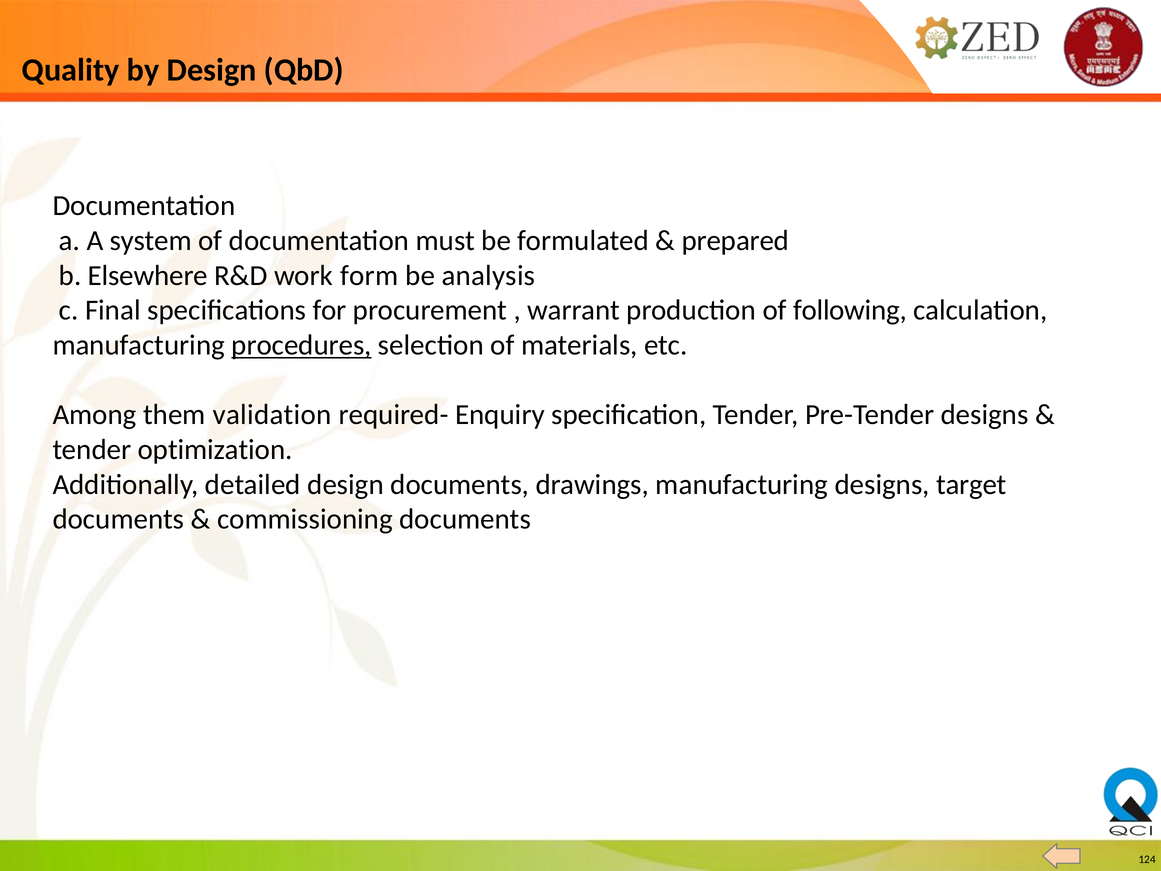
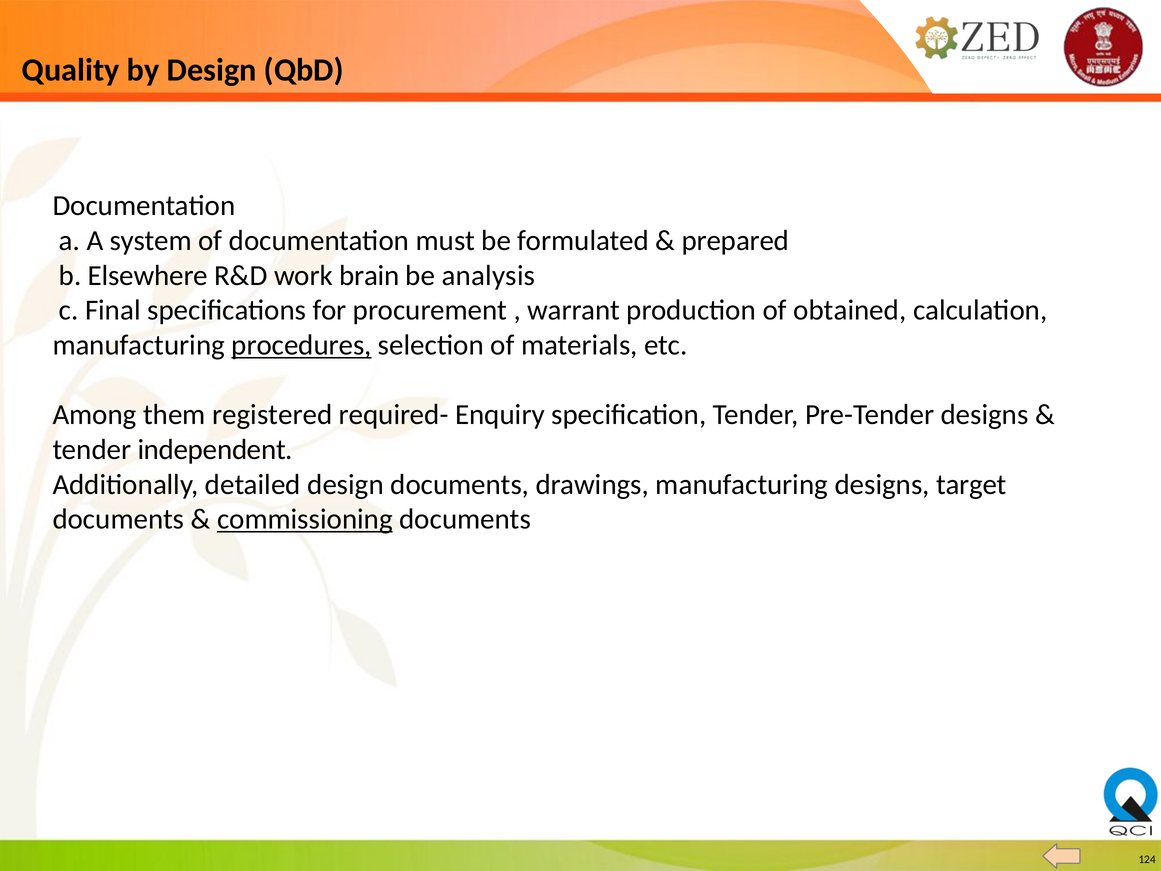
form: form -> brain (369, 275)
following: following -> obtained (850, 310)
validation: validation -> registered (272, 415)
optimization: optimization -> independent (215, 450)
commissioning underline: none -> present (305, 519)
